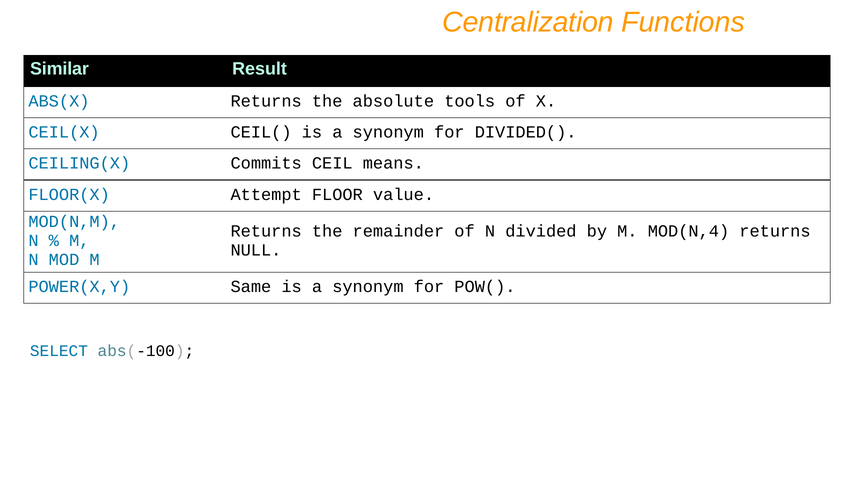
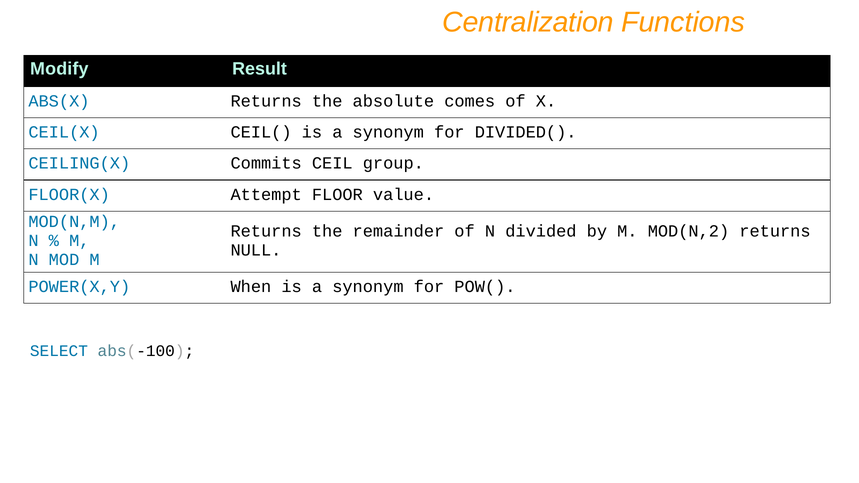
Similar: Similar -> Modify (59, 69)
tools: tools -> comes (470, 101)
means: means -> group (393, 163)
MOD(N,4: MOD(N,4 -> MOD(N,2 (688, 231)
Same: Same -> When (251, 287)
